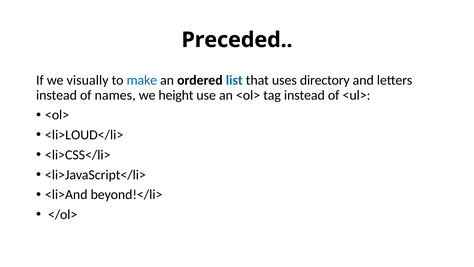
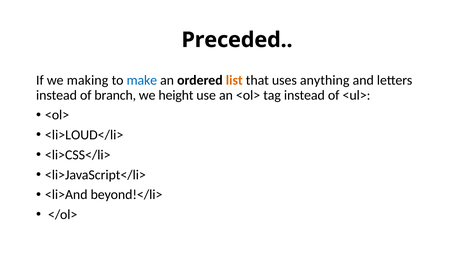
visually: visually -> making (88, 80)
list colour: blue -> orange (234, 80)
directory: directory -> anything (325, 80)
names: names -> branch (115, 95)
